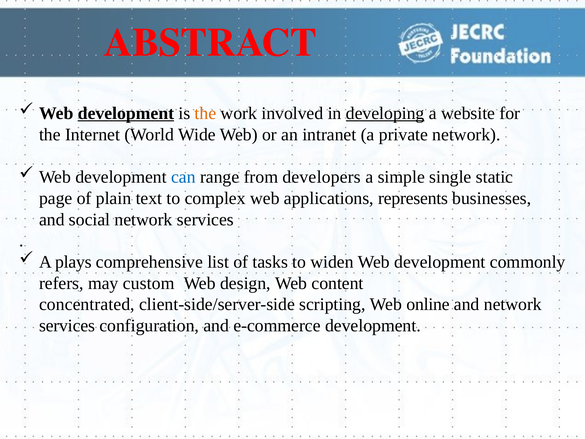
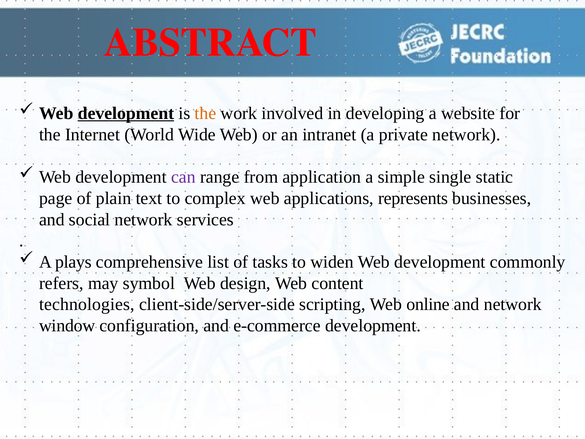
developing underline: present -> none (385, 113)
can colour: blue -> purple (183, 177)
developers: developers -> application (322, 177)
custom: custom -> symbol (149, 283)
concentrated: concentrated -> technologies (87, 304)
services: services -> window (67, 325)
